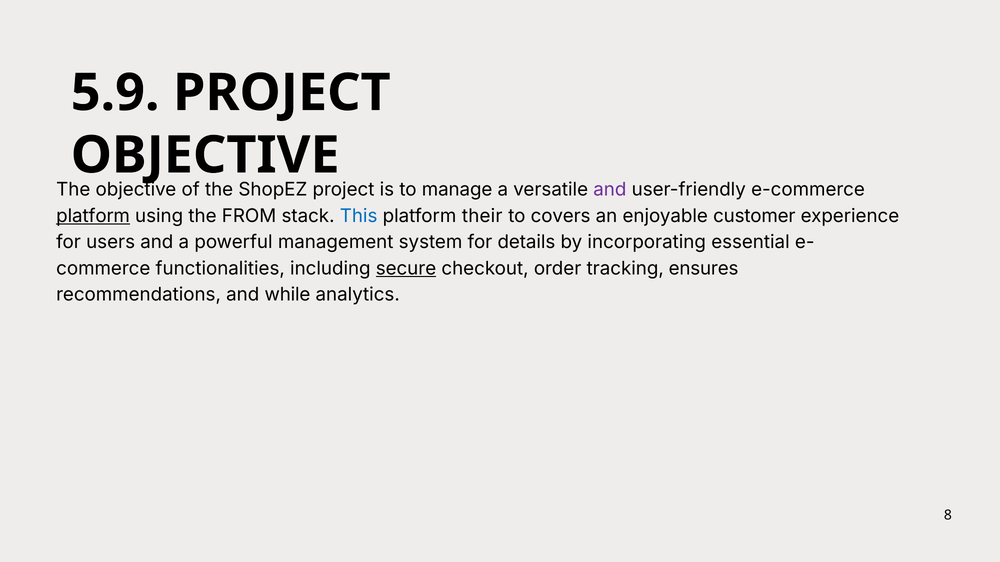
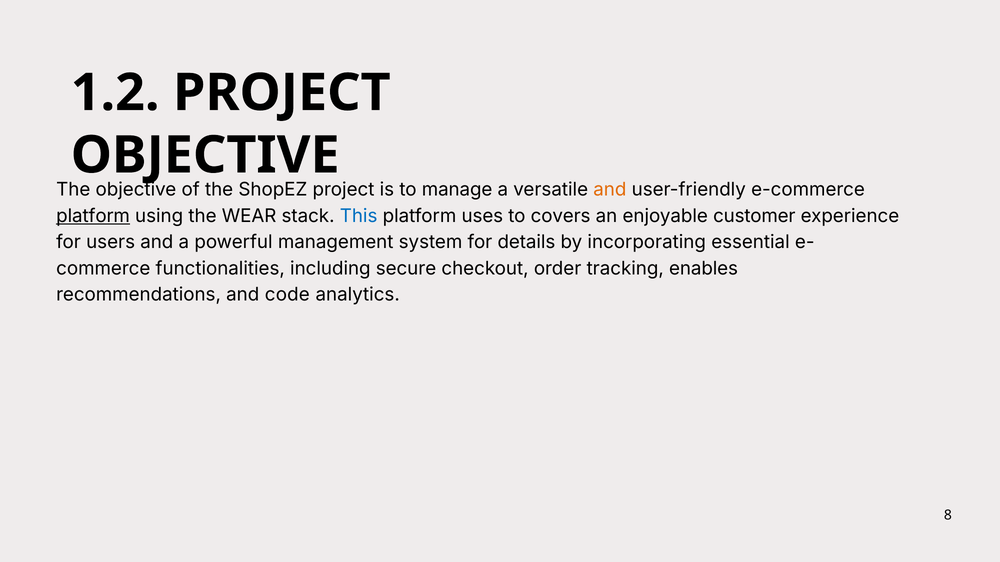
5.9: 5.9 -> 1.2 (115, 93)
and colour: purple -> orange (610, 190)
FROM: FROM -> WEAR (249, 216)
their: their -> uses (482, 216)
secure underline: present -> none (406, 269)
ensures: ensures -> enables (704, 269)
while: while -> code (287, 295)
